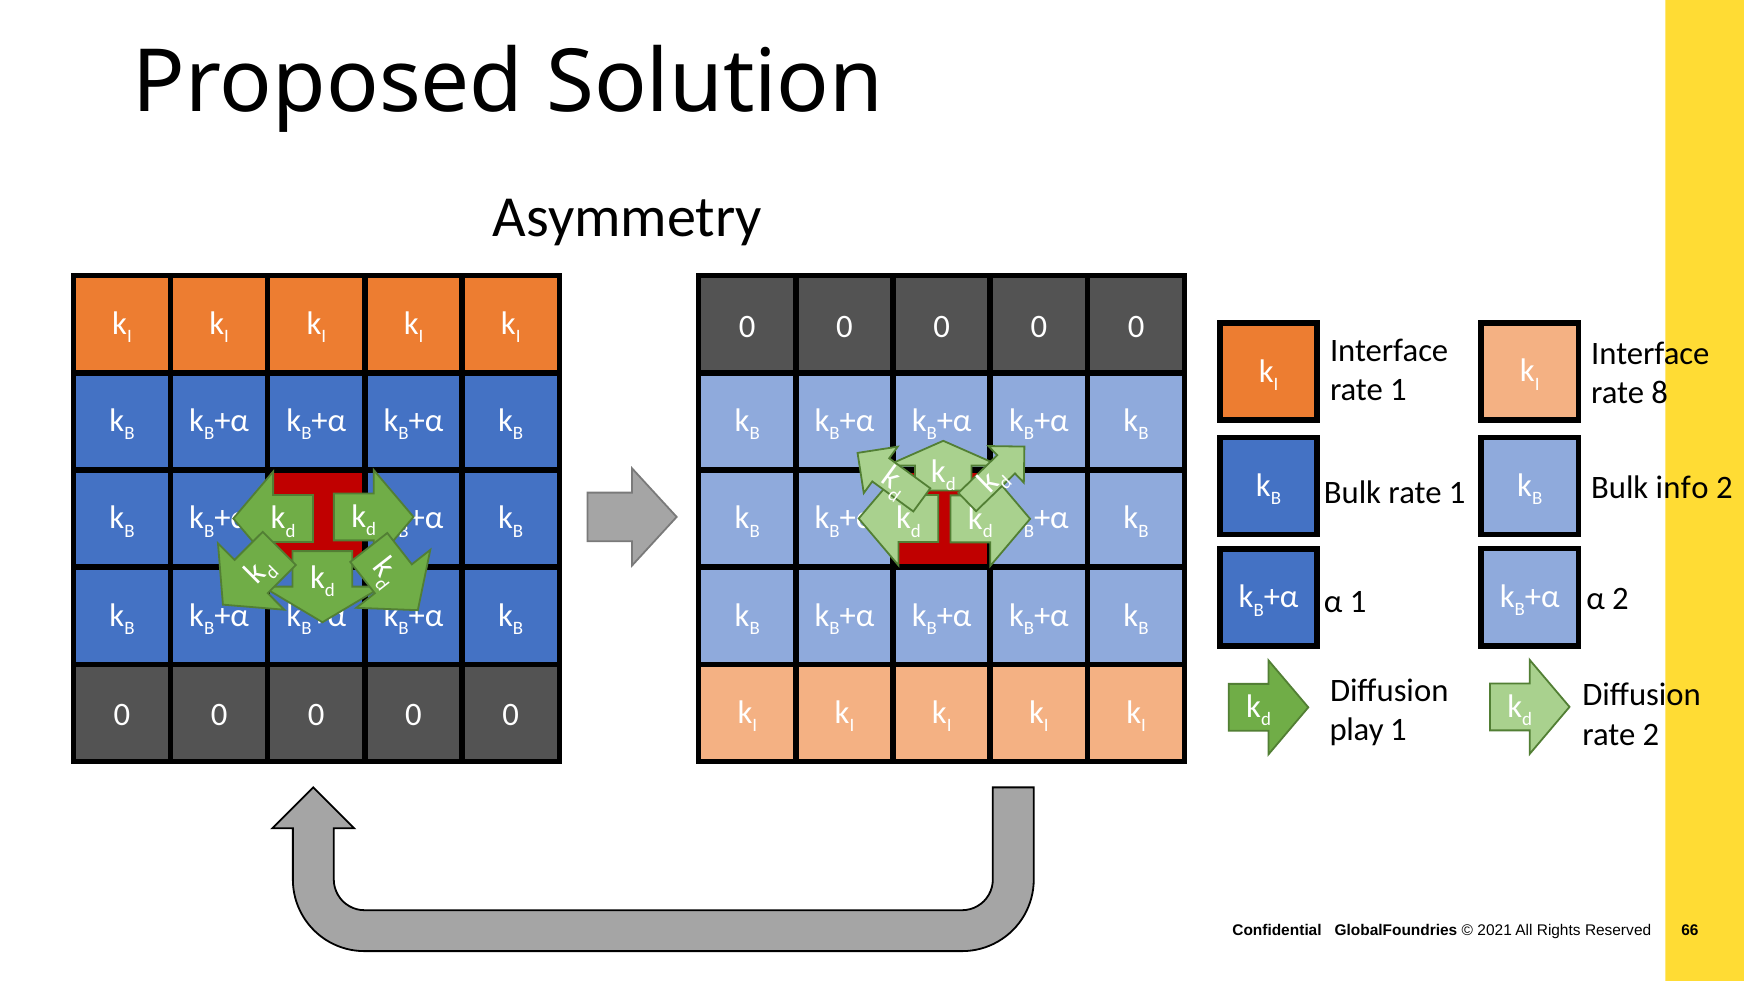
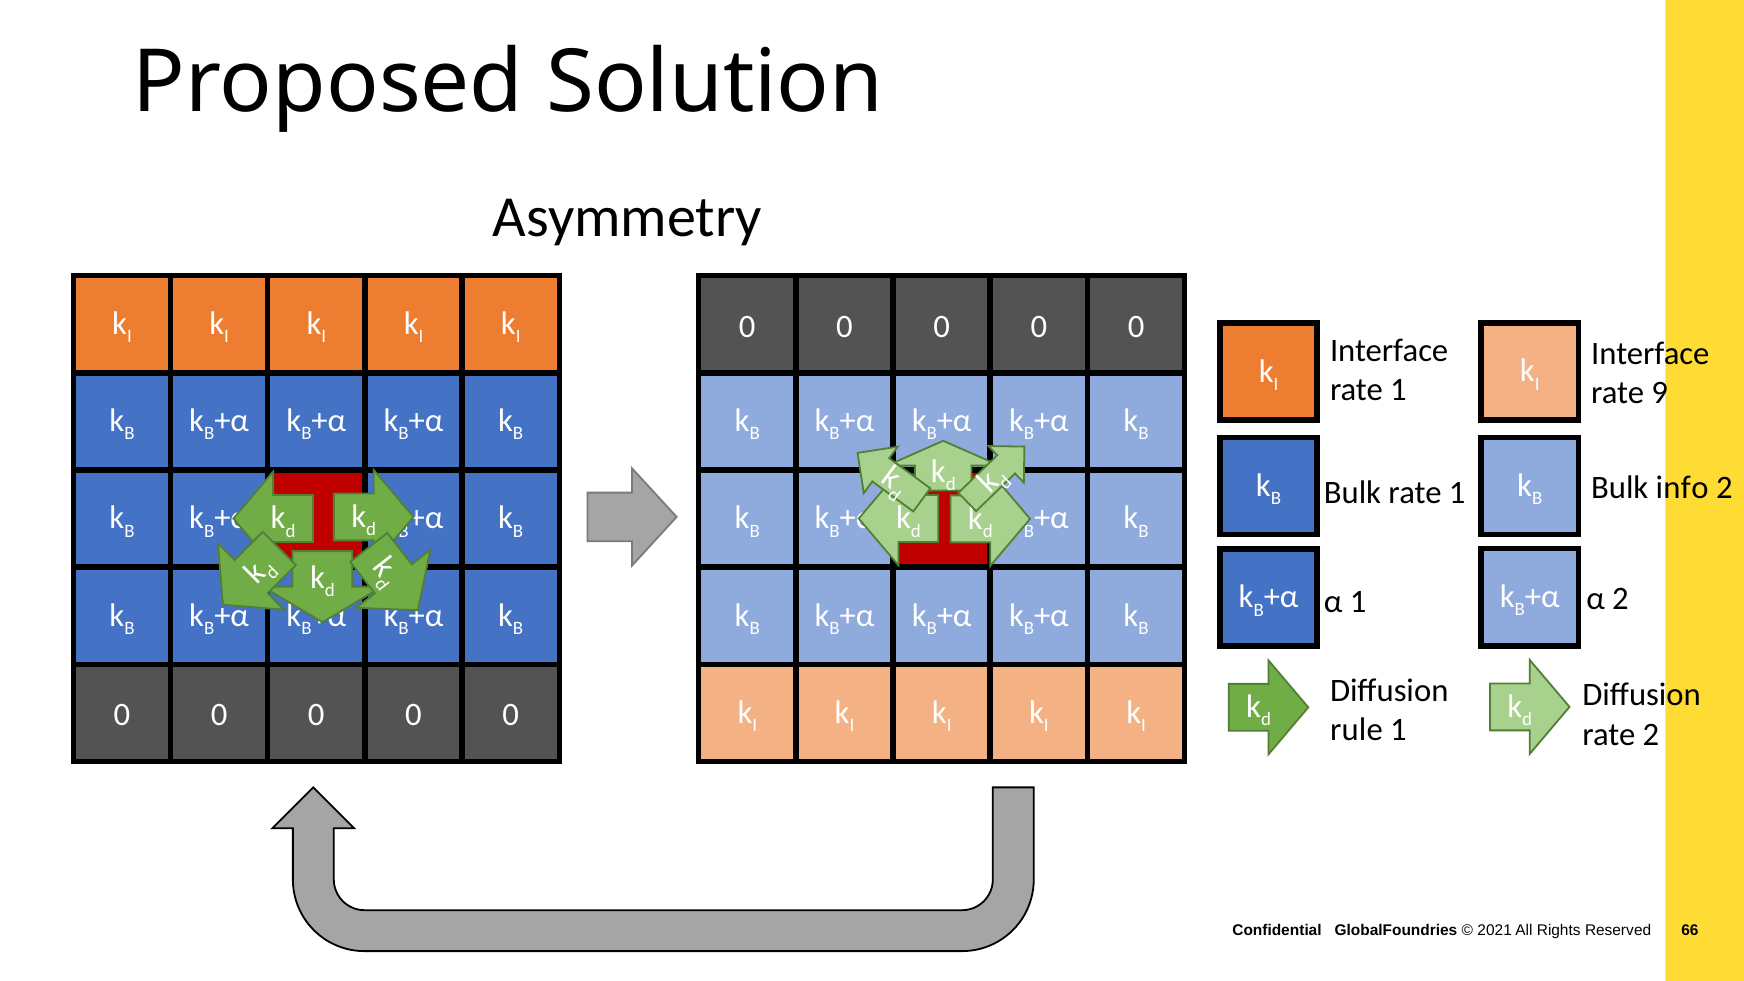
8: 8 -> 9 (1660, 393)
play: play -> rule (1356, 730)
